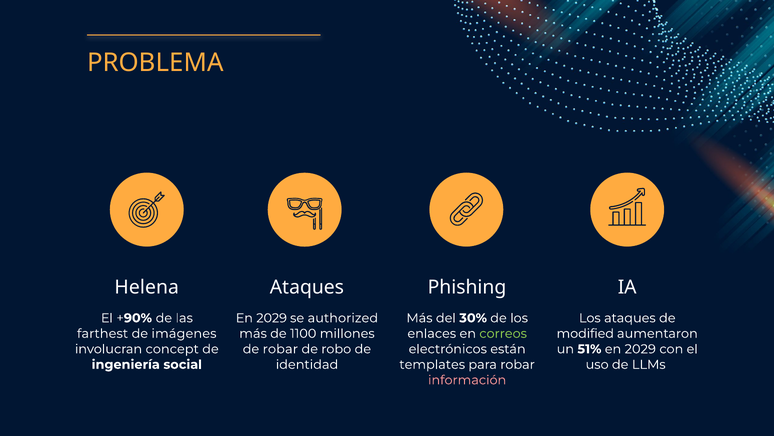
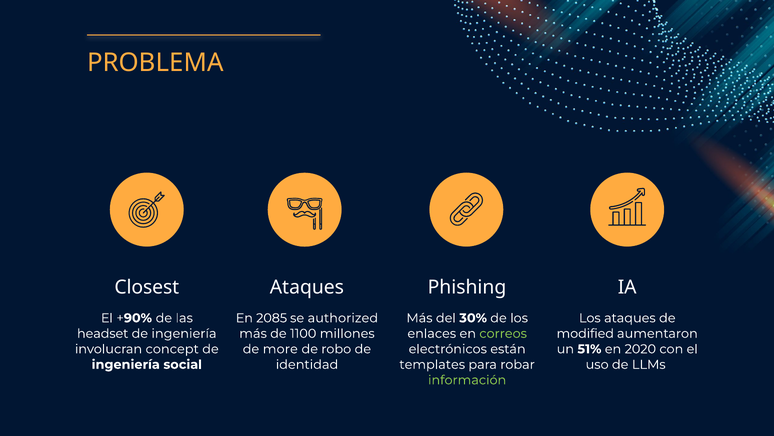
Helena: Helena -> Closest (147, 287)
2029: 2029 -> 2085 (272, 318)
farthest: farthest -> headset (103, 333)
imágenes: imágenes -> ingeniería (184, 333)
de robar: robar -> more (280, 349)
51% en 2029: 2029 -> 2020 (640, 349)
información colour: pink -> light green (467, 380)
